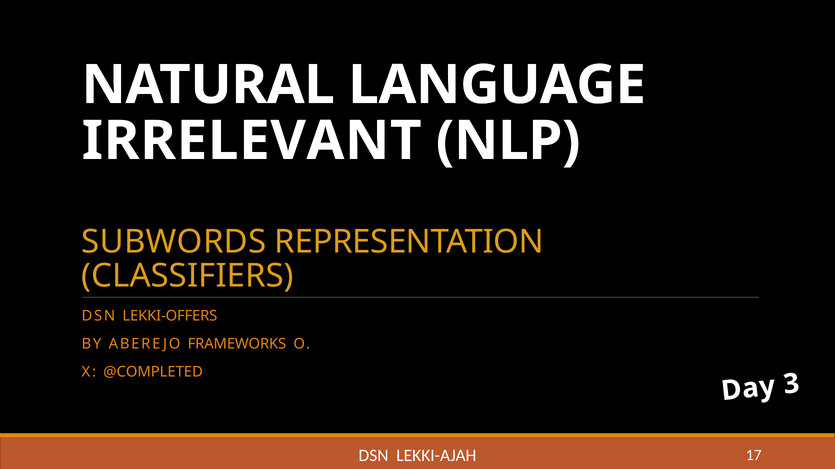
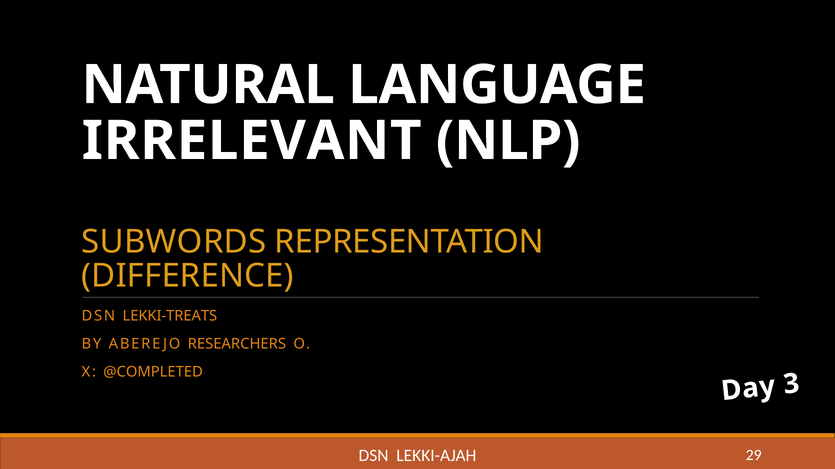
CLASSIFIERS: CLASSIFIERS -> DIFFERENCE (188, 276)
LEKKI-OFFERS: LEKKI-OFFERS -> LEKKI-TREATS (170, 316)
FRAMEWORKS: FRAMEWORKS -> RESEARCHERS (237, 344)
17: 17 -> 29 (754, 456)
